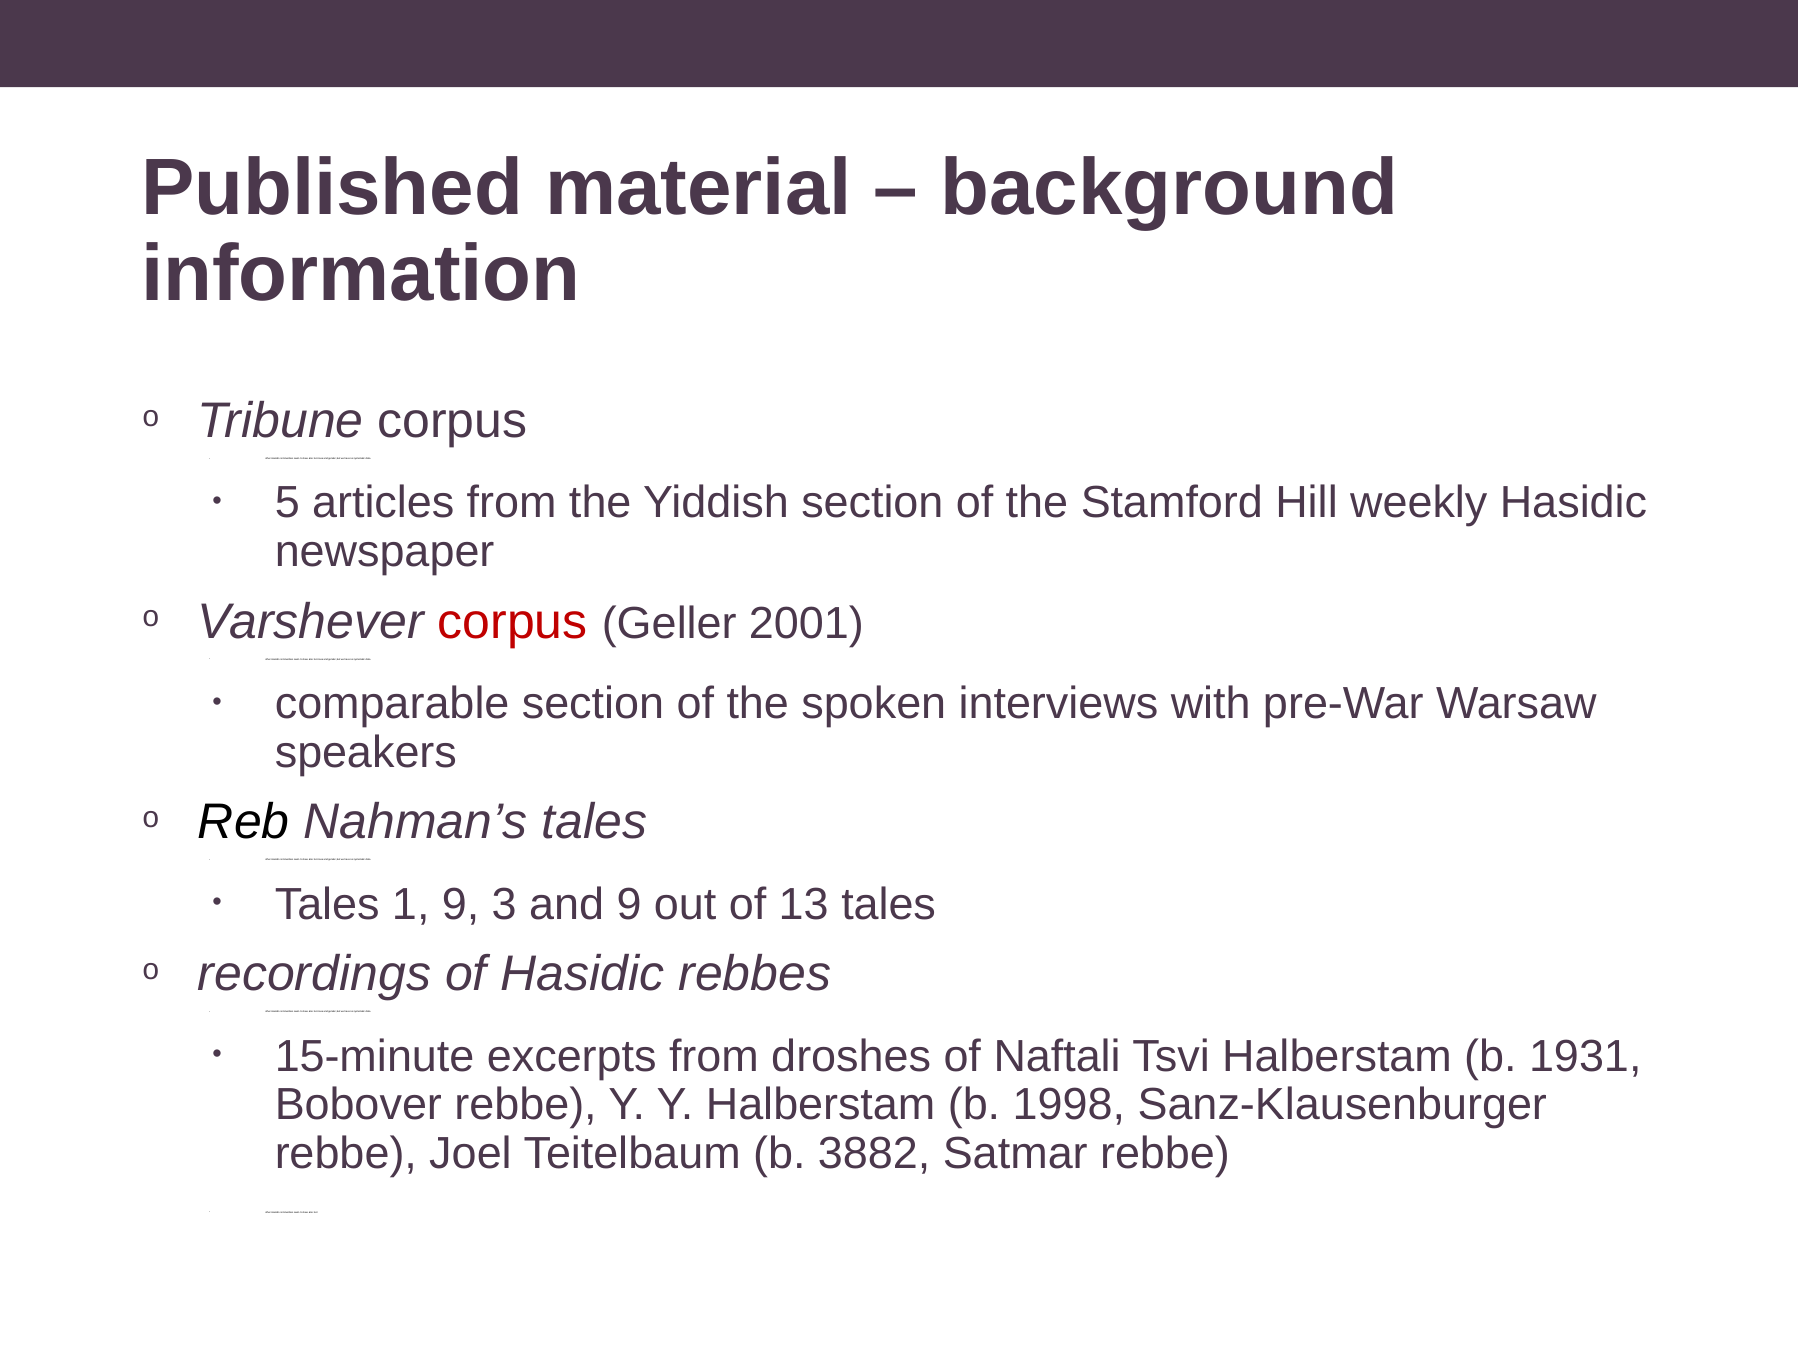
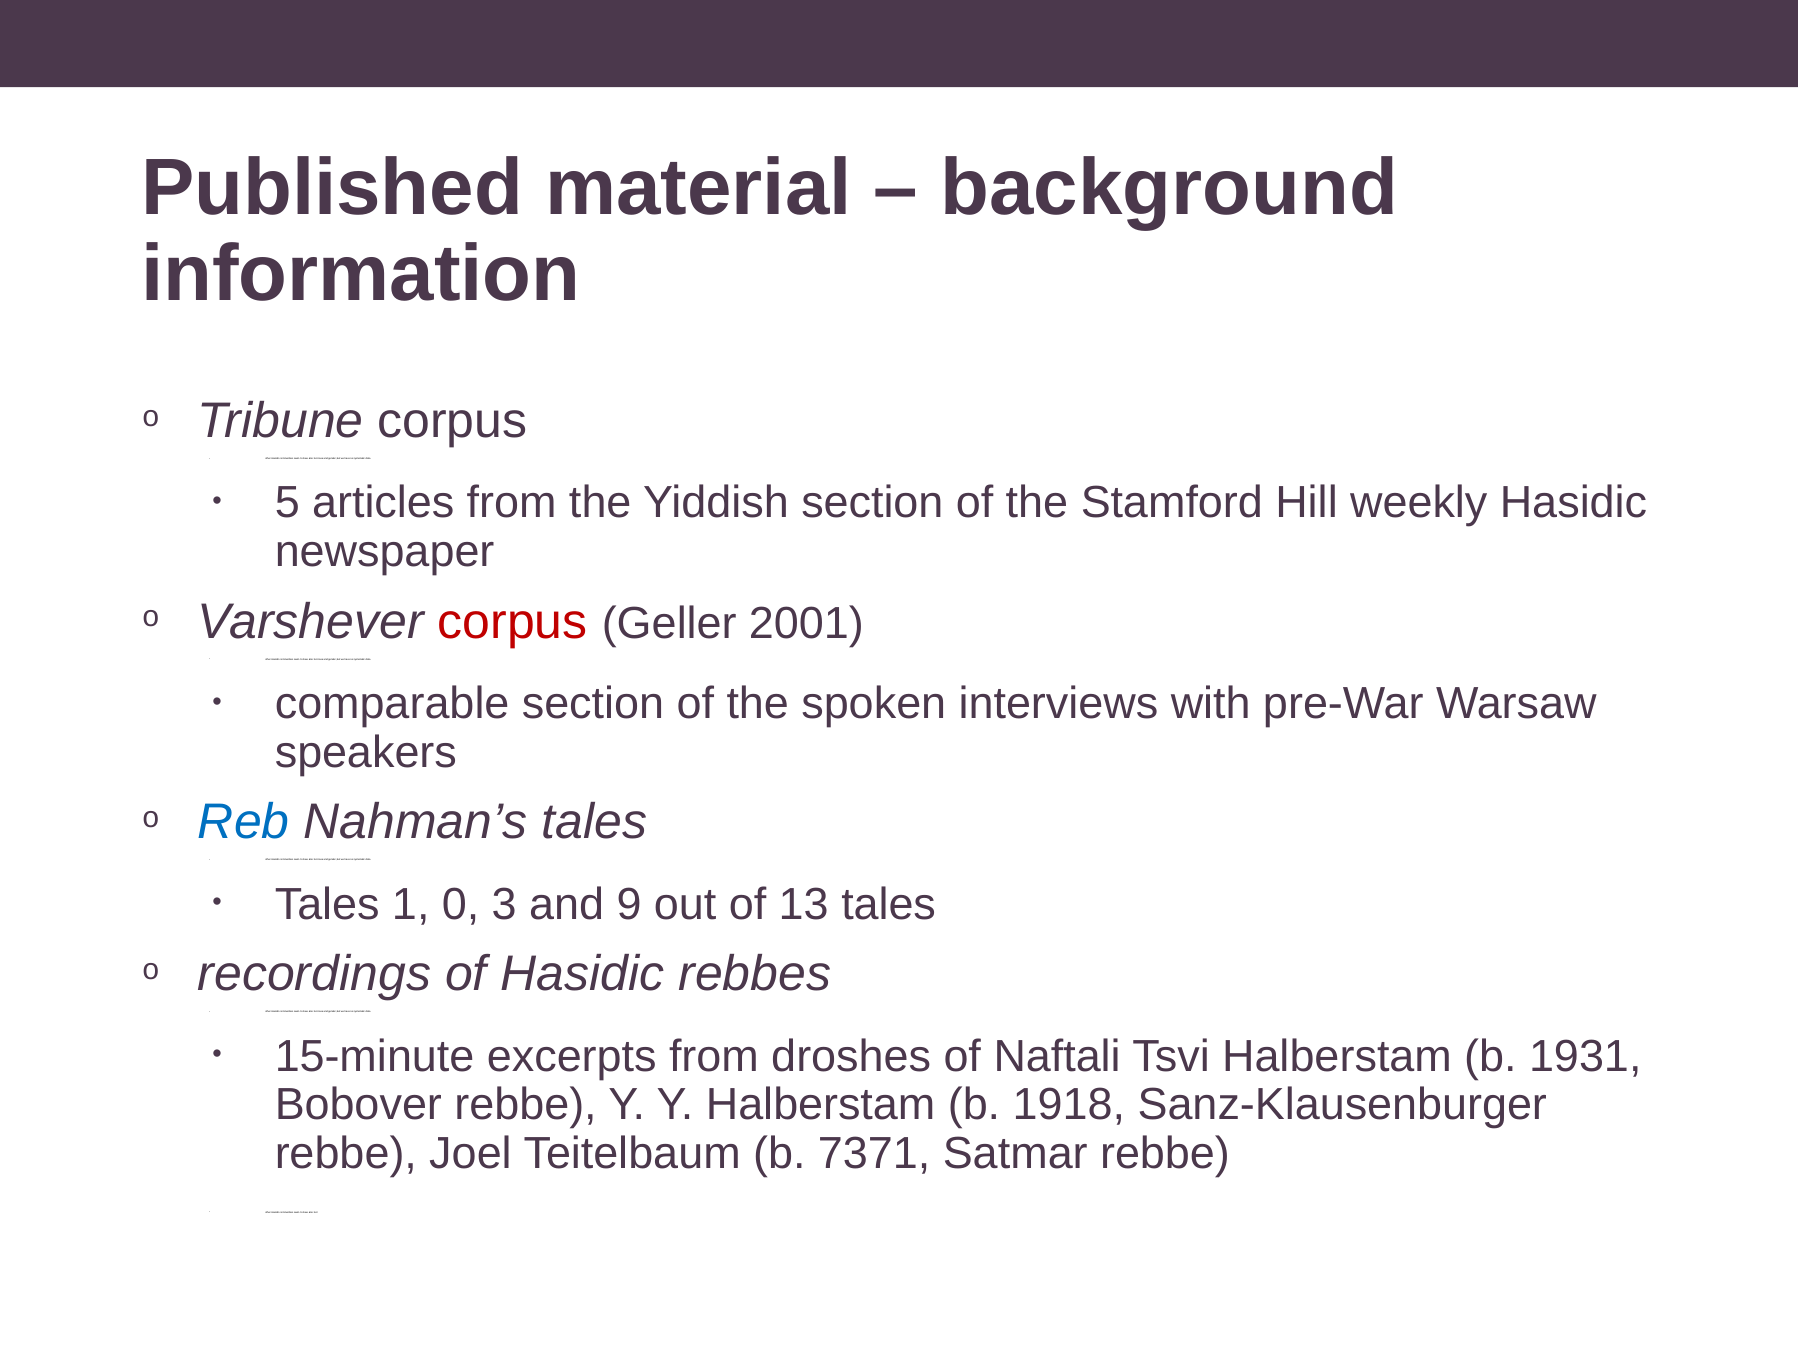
Reb colour: black -> blue (244, 822)
1 9: 9 -> 0 (461, 905)
1998: 1998 -> 1918 (1069, 1105)
3882: 3882 -> 7371 (874, 1154)
